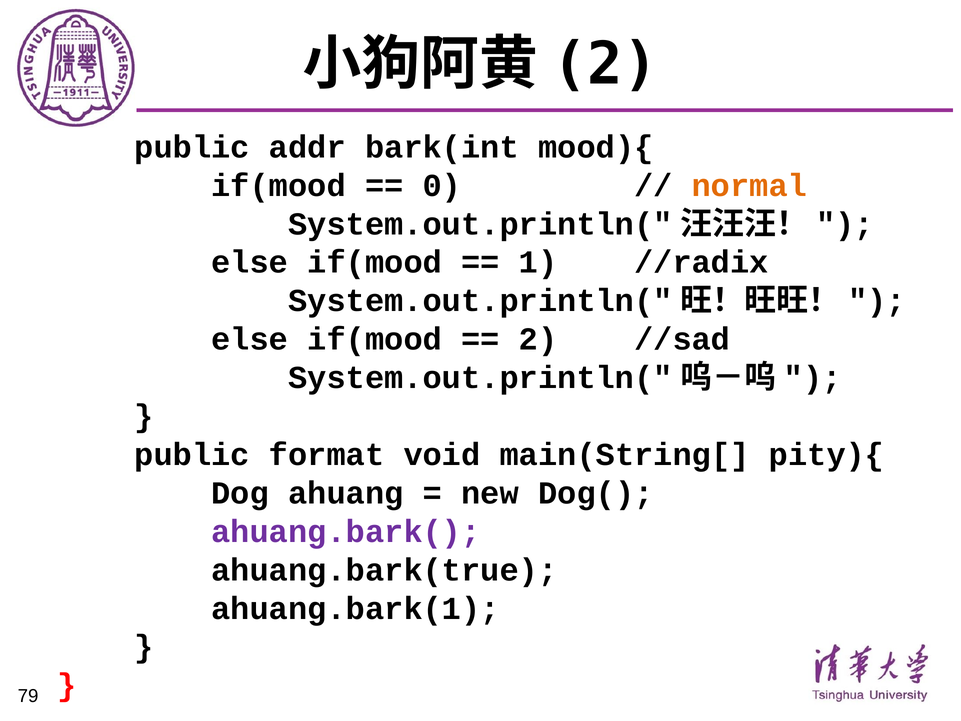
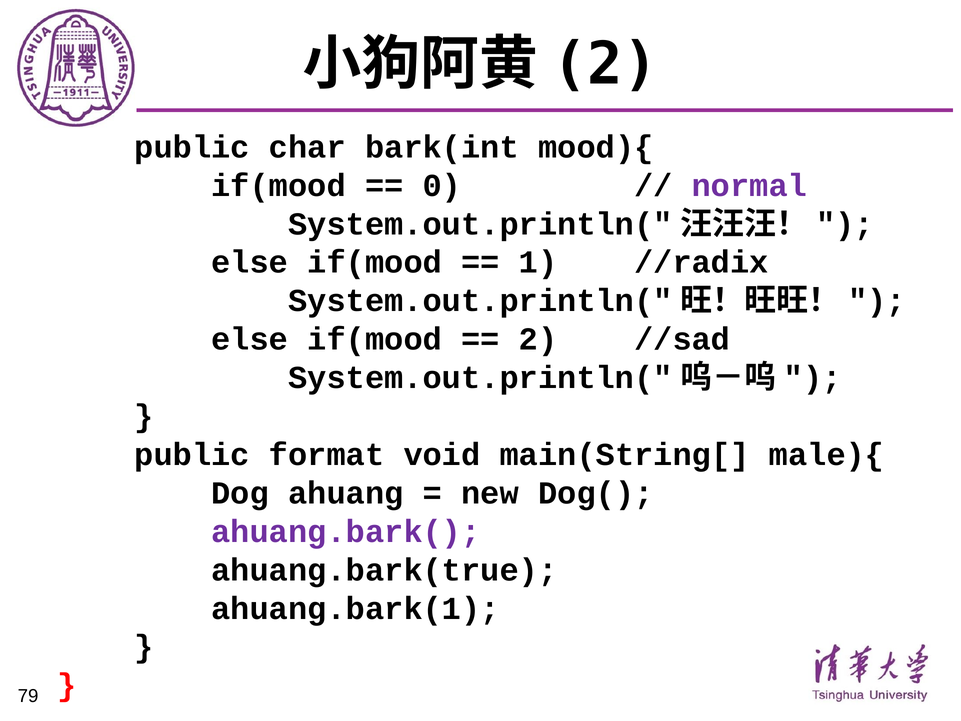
addr: addr -> char (307, 147)
normal colour: orange -> purple (749, 185)
pity){: pity){ -> male){ (827, 454)
